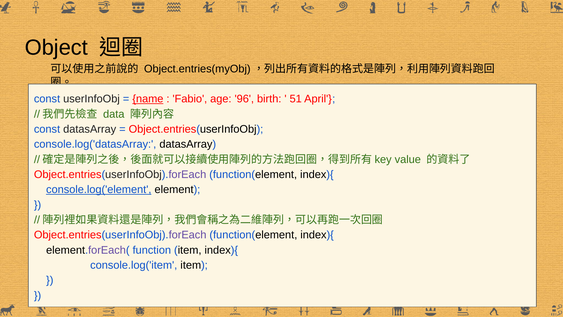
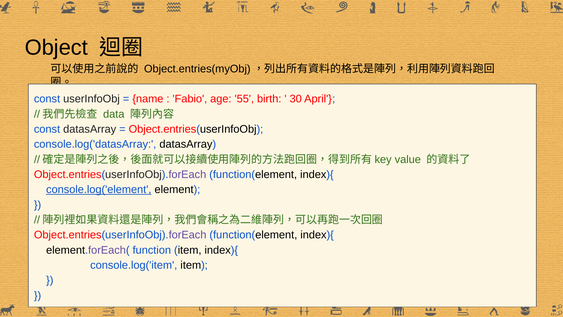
name underline: present -> none (148, 99)
96: 96 -> 55 (244, 99)
51: 51 -> 30 (296, 99)
